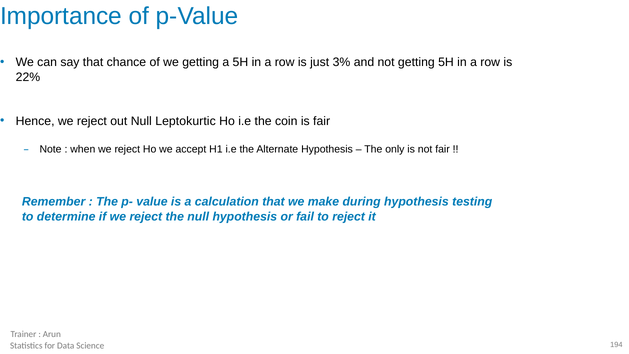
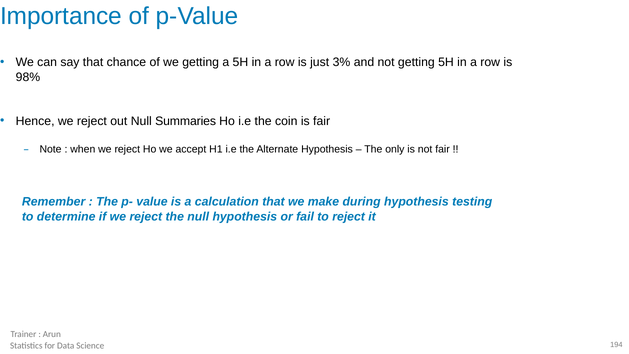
22%: 22% -> 98% (28, 77)
Leptokurtic: Leptokurtic -> Summaries (186, 121)
